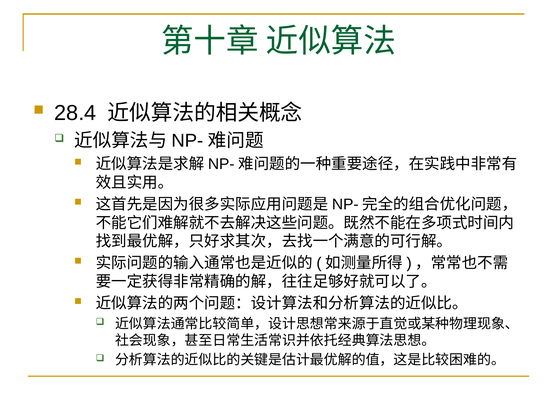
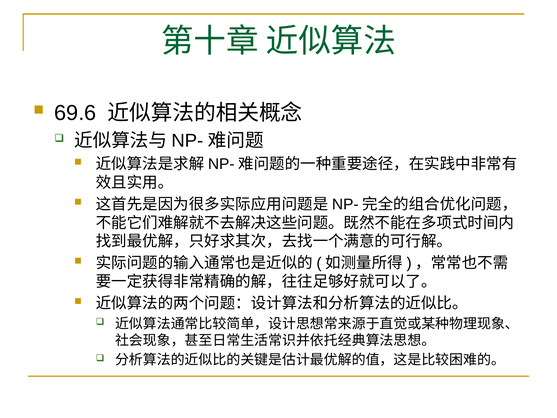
28.4: 28.4 -> 69.6 (75, 113)
